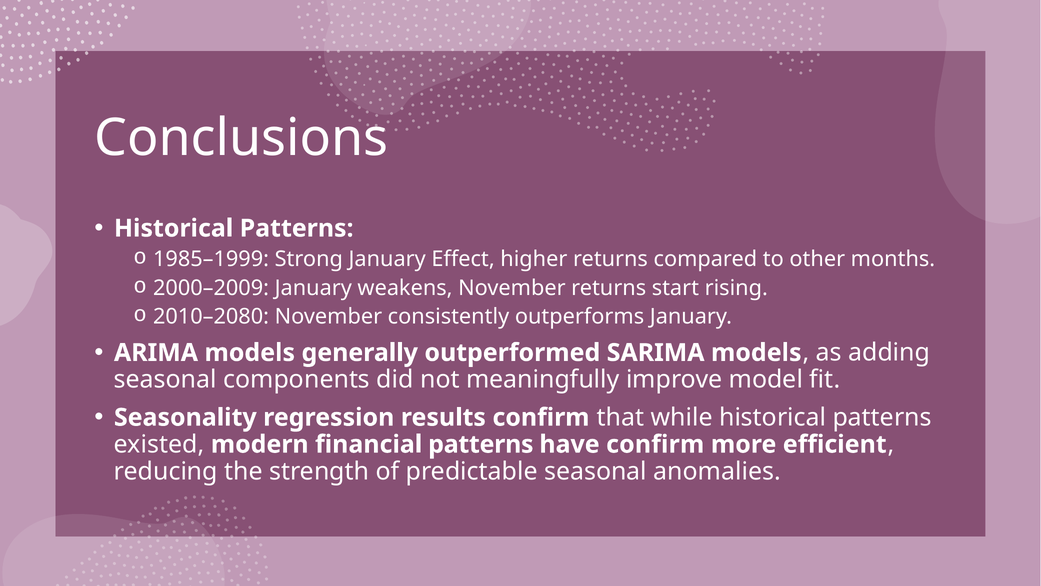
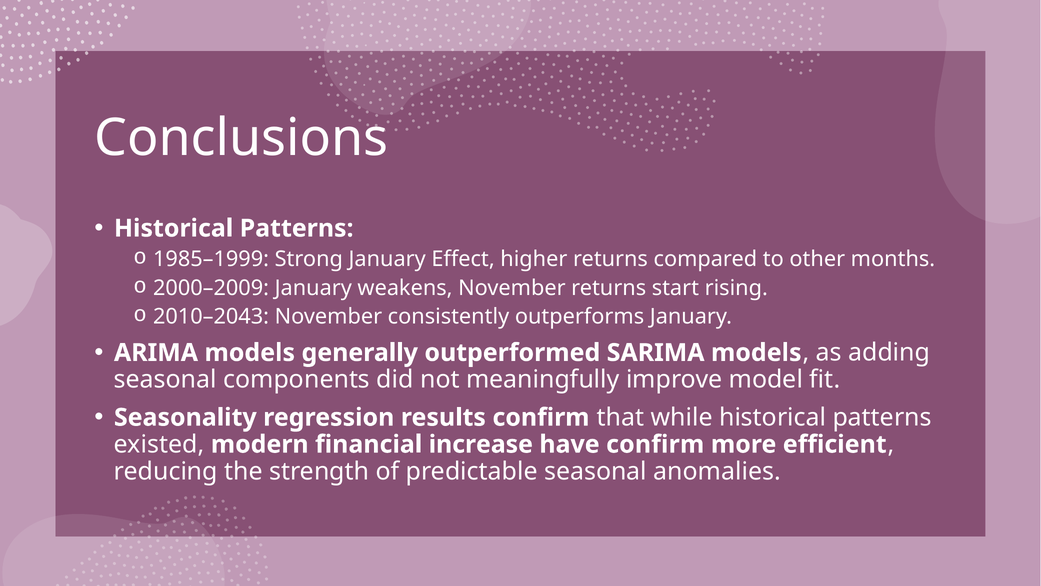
2010–2080: 2010–2080 -> 2010–2043 (211, 316)
financial patterns: patterns -> increase (481, 444)
